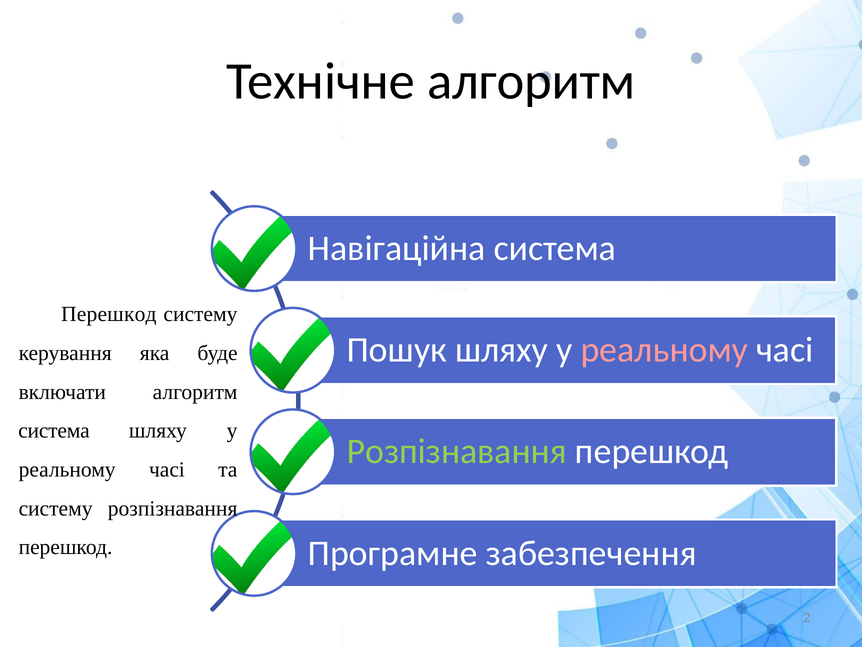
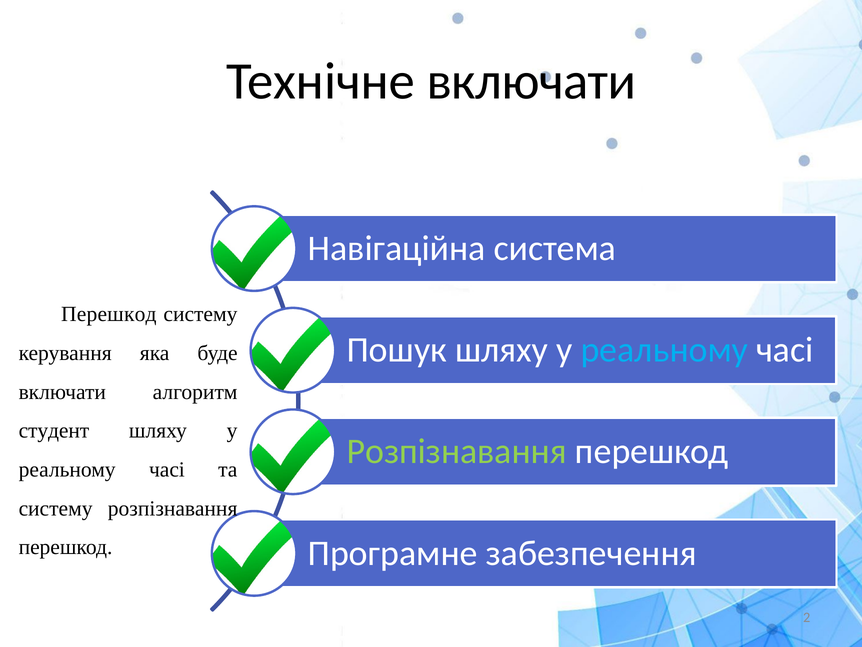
Технічне алгоритм: алгоритм -> включати (531, 81)
реальному colour: pink -> light blue (664, 350)
система: система -> студент (54, 431)
